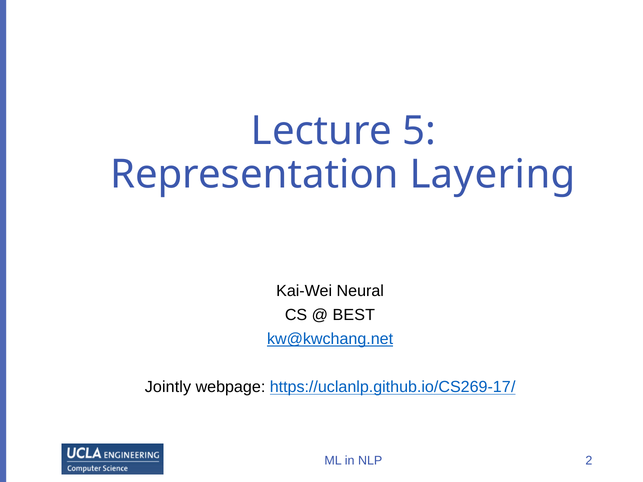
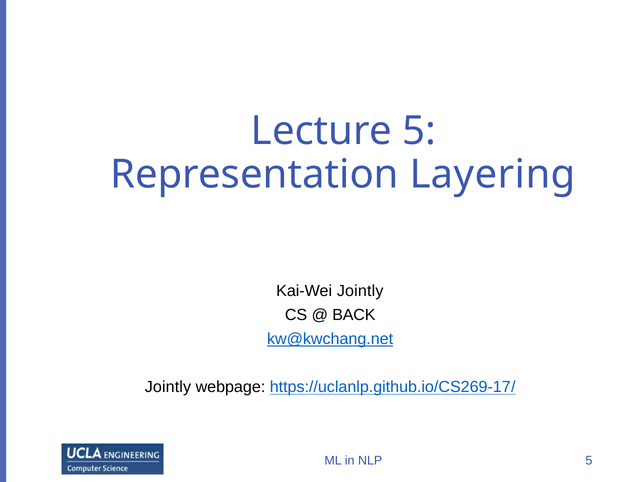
Kai-Wei Neural: Neural -> Jointly (360, 291)
BEST: BEST -> BACK (354, 315)
NLP 2: 2 -> 5 (589, 461)
